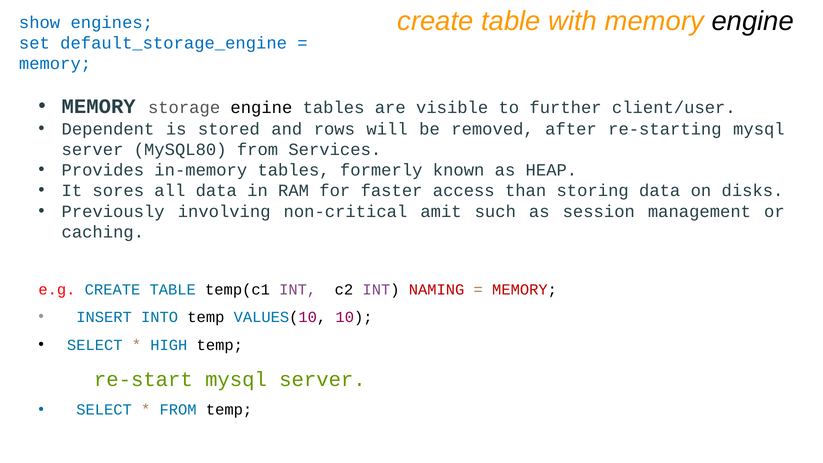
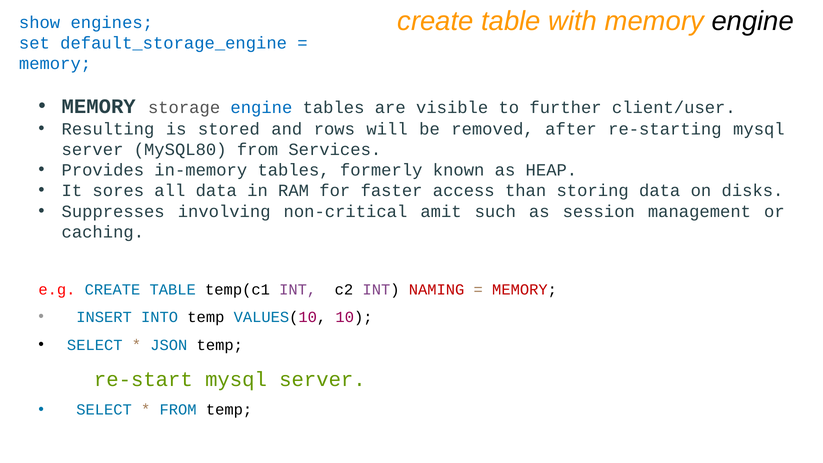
engine colour: black -> blue (261, 108)
Dependent: Dependent -> Resulting (108, 129)
Previously: Previously -> Suppresses (113, 211)
HIGH: HIGH -> JSON (169, 345)
